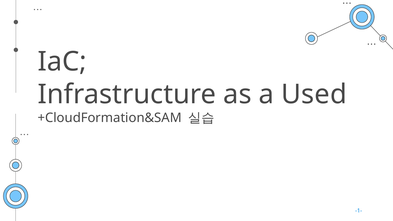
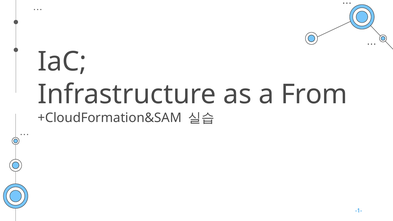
Used: Used -> From (314, 95)
